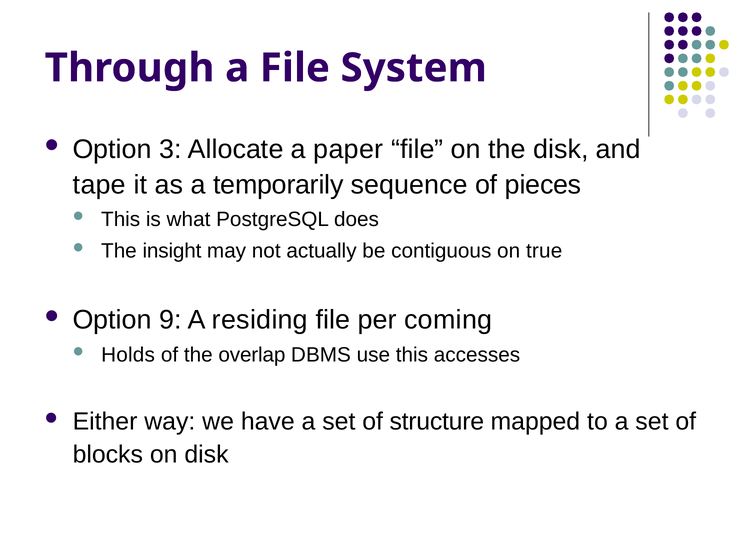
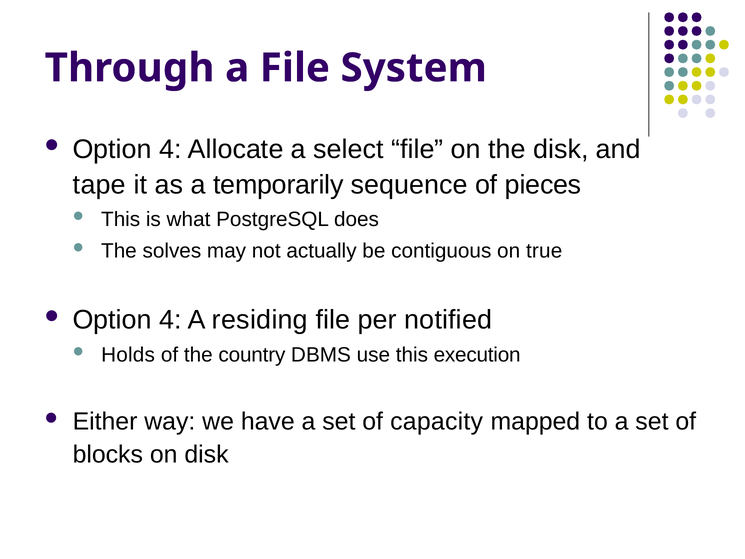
3: 3 -> 4 (171, 149)
paper: paper -> select (349, 149)
insight: insight -> solves (172, 251)
9: 9 -> 4 (171, 320)
coming: coming -> notified (448, 320)
overlap: overlap -> country (252, 355)
accesses: accesses -> execution (477, 355)
structure: structure -> capacity (437, 421)
